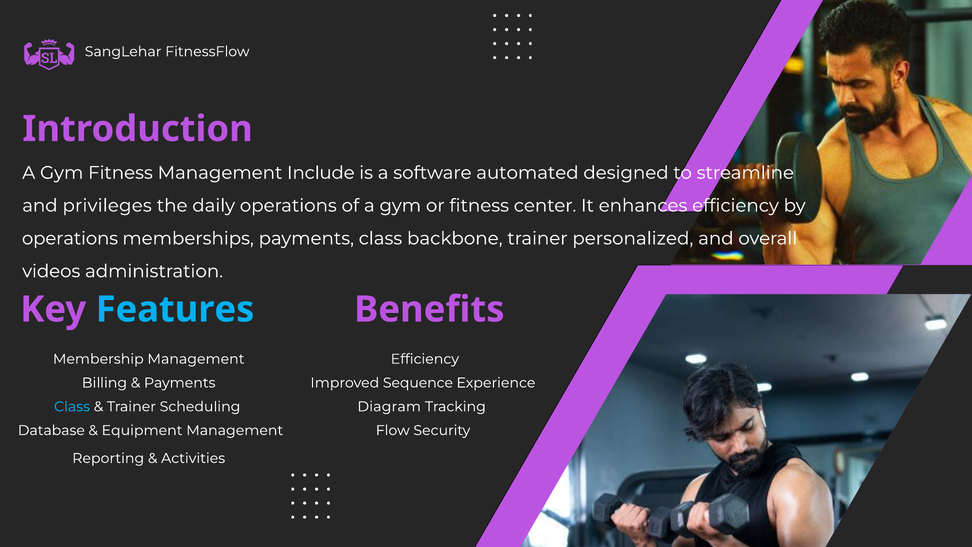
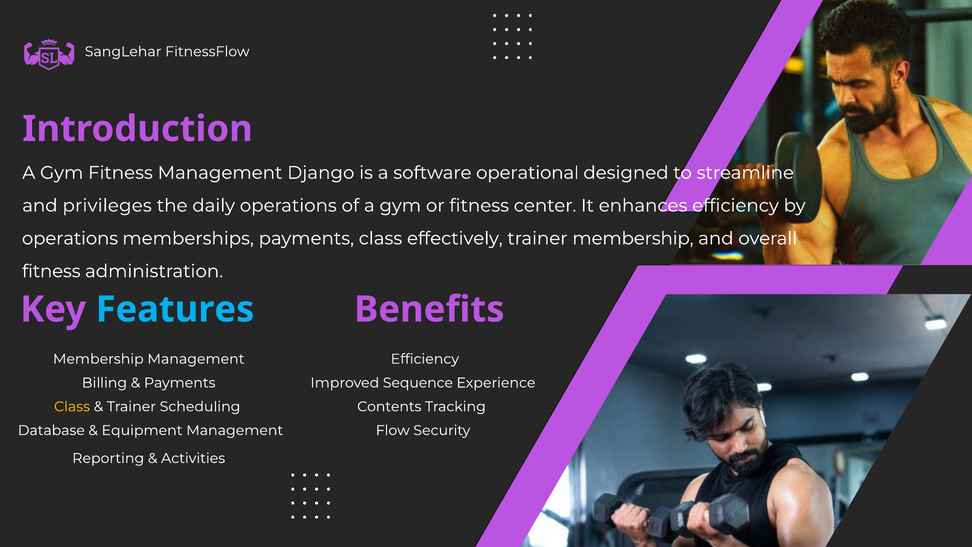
Include: Include -> Django (321, 173)
automated: automated -> operational (527, 173)
backbone: backbone -> effectively (455, 238)
trainer personalized: personalized -> membership (633, 238)
videos: videos -> fitness (51, 271)
Class colour: light blue -> yellow (72, 406)
Diagram: Diagram -> Contents (389, 406)
